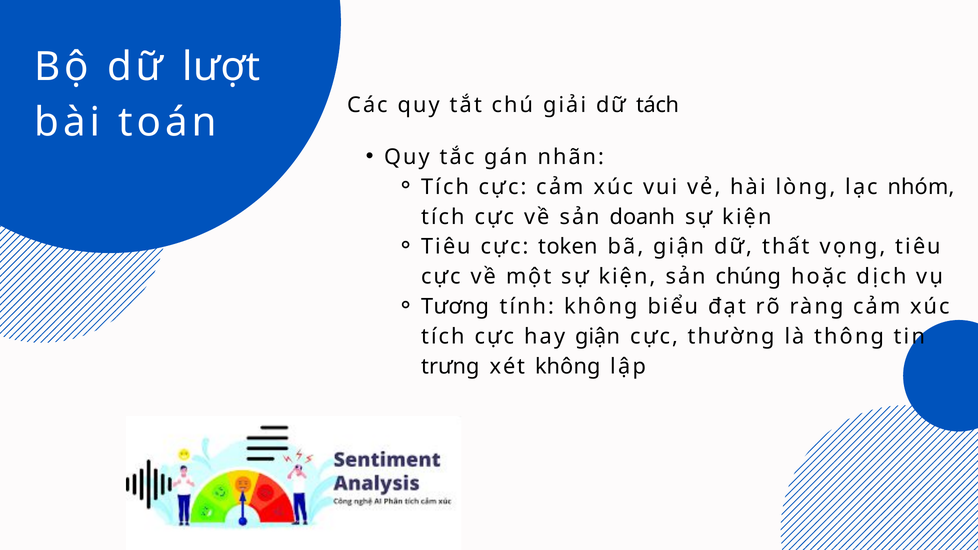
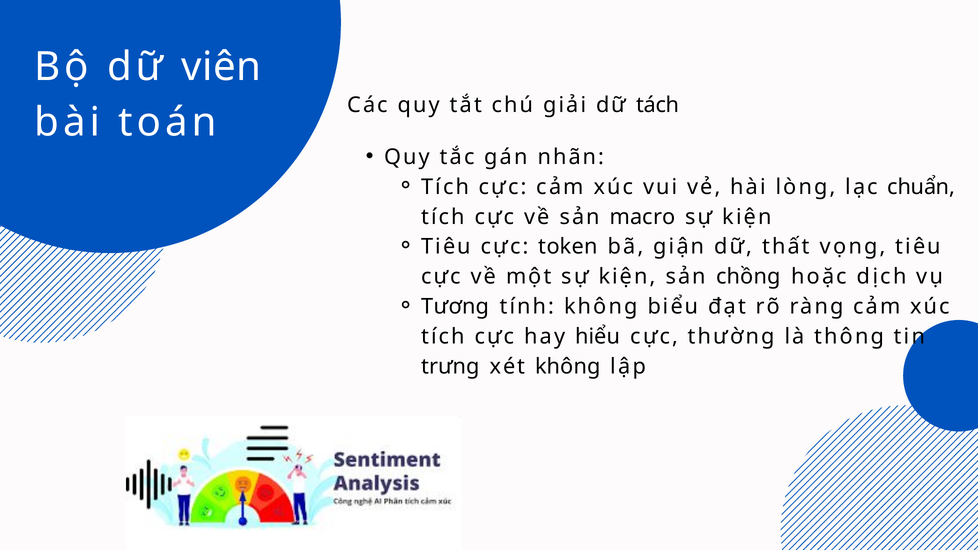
lượt: lượt -> viên (221, 67)
nhóm: nhóm -> chuẩn (921, 187)
doanh: doanh -> macro (642, 217)
chúng: chúng -> chồng (748, 277)
hay giận: giận -> hiểu (598, 337)
